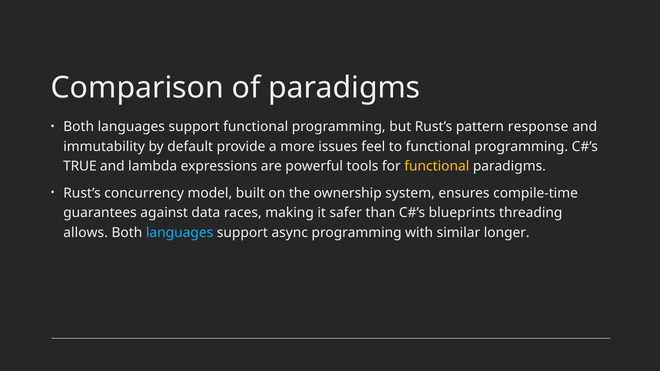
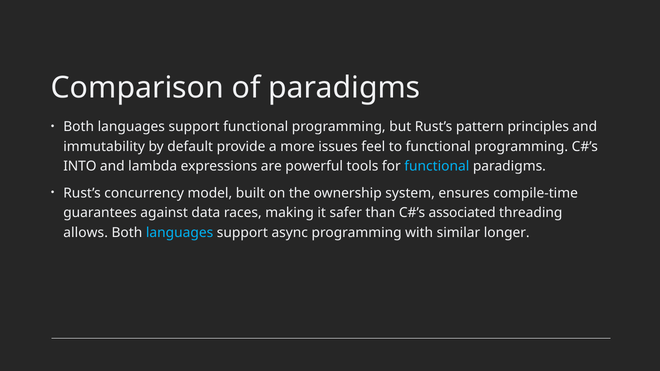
response: response -> principles (538, 127)
TRUE: TRUE -> INTO (80, 166)
functional colour: yellow -> light blue (437, 166)
blueprints: blueprints -> associated (462, 213)
